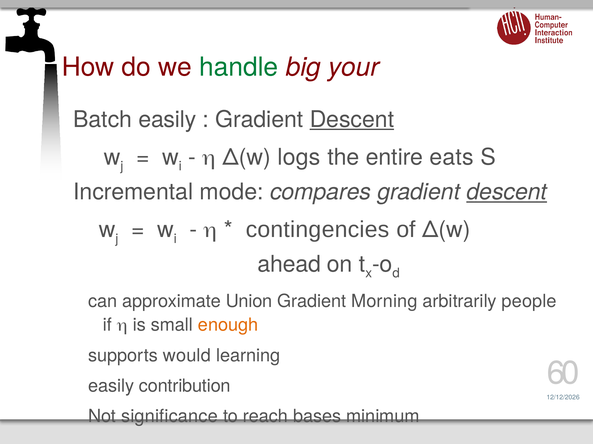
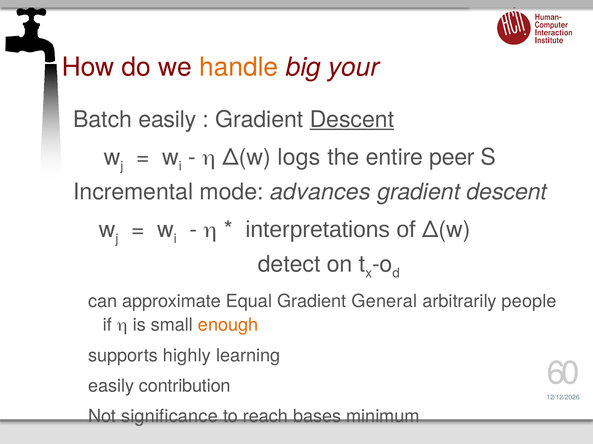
handle colour: green -> orange (239, 67)
eats: eats -> peer (452, 157)
compares: compares -> advances (320, 192)
descent underline: present -> none (507, 192)
contingencies: contingencies -> interpretations (318, 230)
ahead: ahead -> detect (289, 265)
Union: Union -> Equal (249, 302)
Morning: Morning -> General (384, 302)
would: would -> highly (187, 356)
